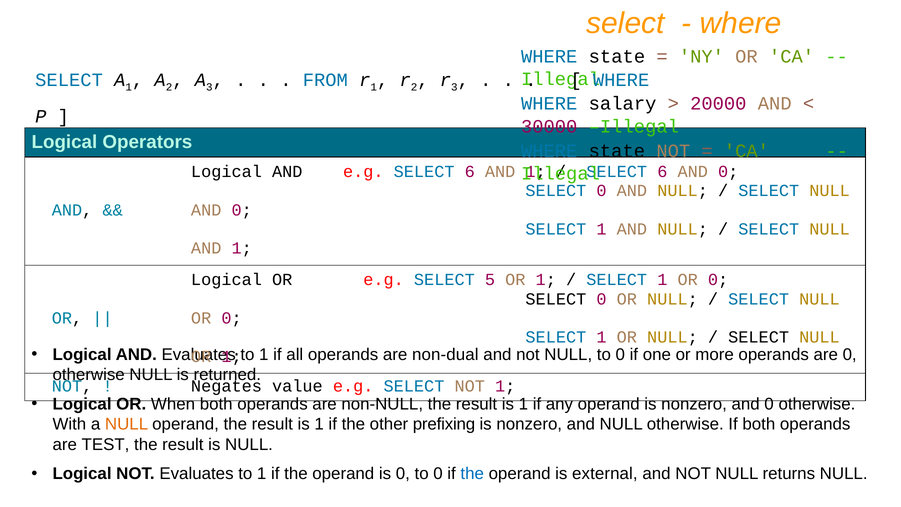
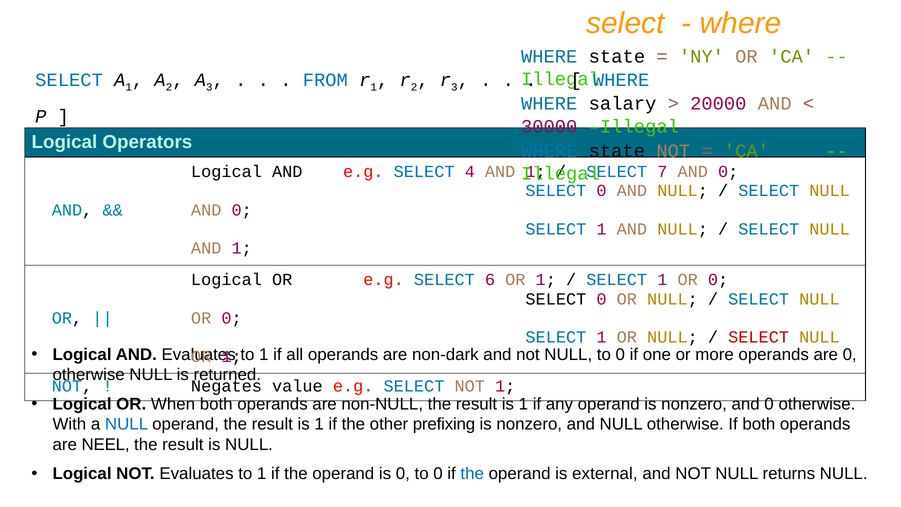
e.g SELECT 6: 6 -> 4 (470, 172)
6: 6 -> 7 (662, 172)
5: 5 -> 6 (490, 280)
SELECT colour: black -> red (759, 337)
non-dual: non-dual -> non-dark (445, 354)
NULL colour: orange -> blue (127, 424)
TEST: TEST -> NEEL (106, 444)
